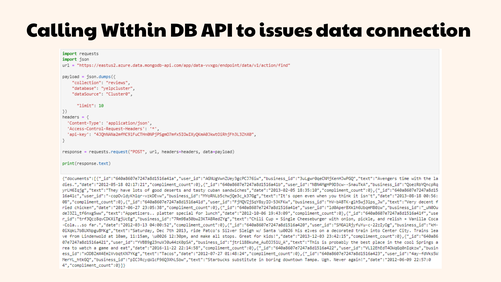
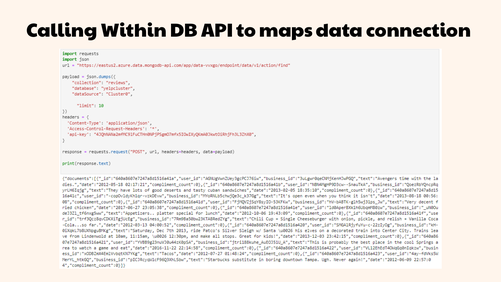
issues: issues -> maps (286, 31)
